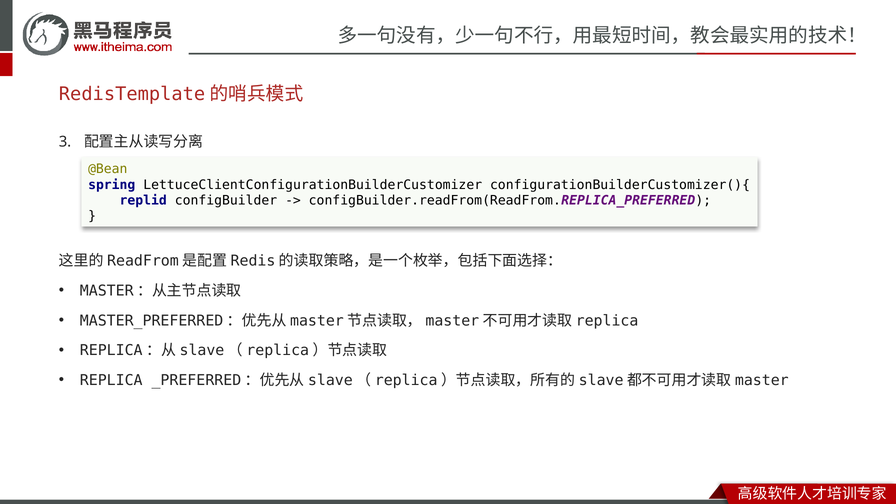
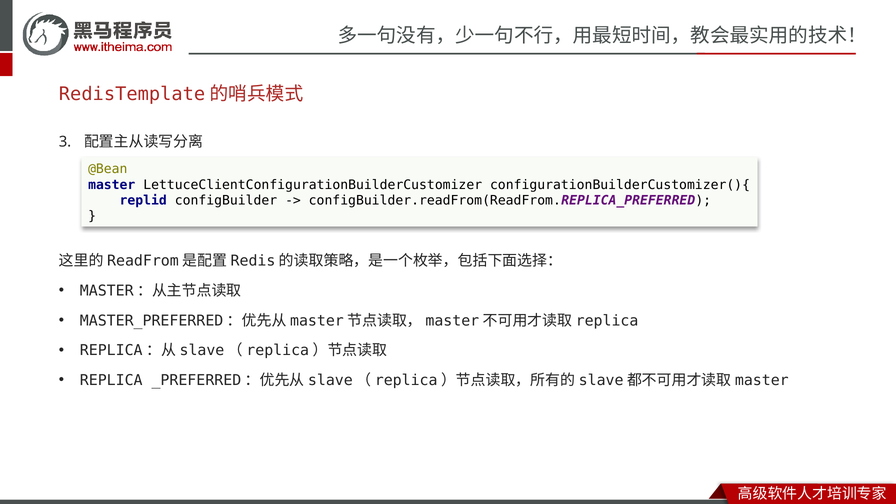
spring: spring -> master (112, 185)
